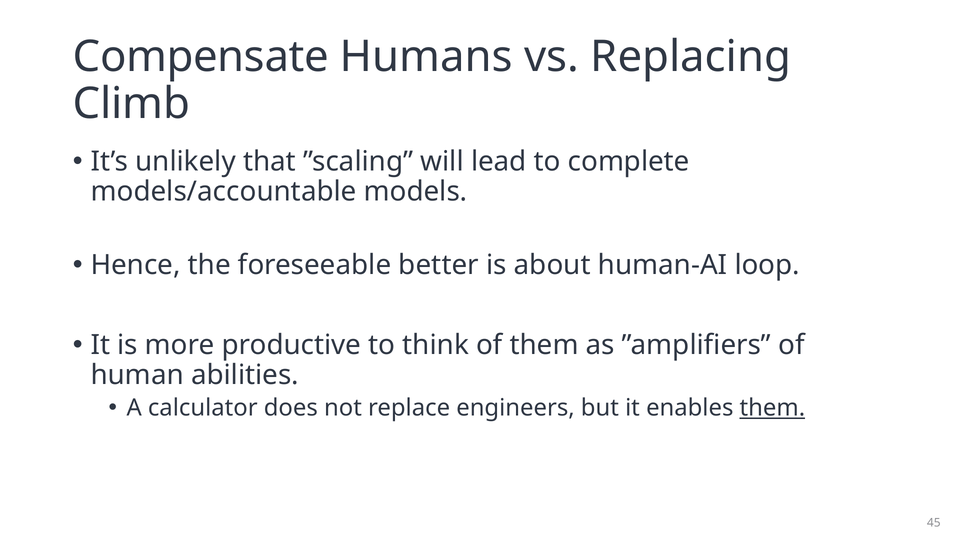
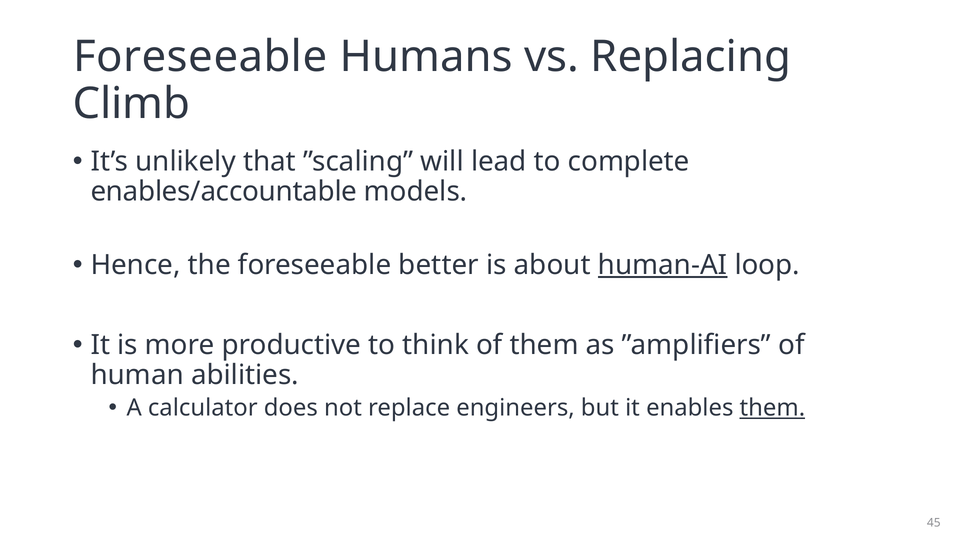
Compensate: Compensate -> Foreseeable (200, 57)
models/accountable: models/accountable -> enables/accountable (224, 192)
human-AI underline: none -> present (663, 265)
